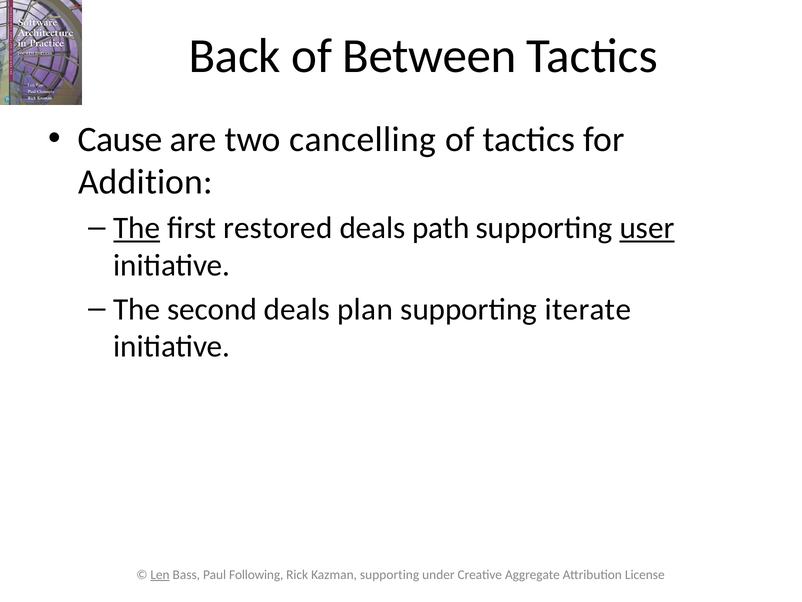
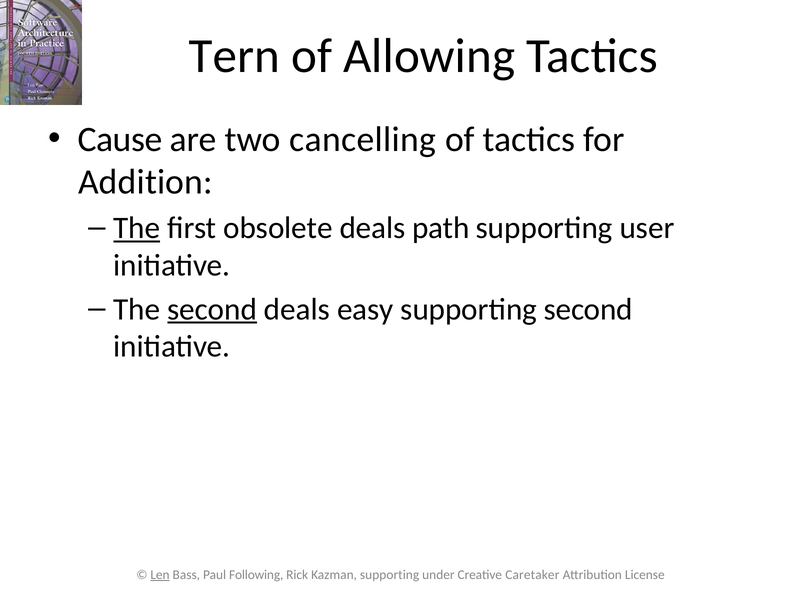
Back: Back -> Tern (234, 56)
Between: Between -> Allowing (429, 56)
restored: restored -> obsolete (278, 228)
user underline: present -> none (647, 228)
second underline: none -> present (212, 309)
plan: plan -> easy (365, 309)
supporting iterate: iterate -> second (588, 309)
Aggregate: Aggregate -> Caretaker (532, 574)
